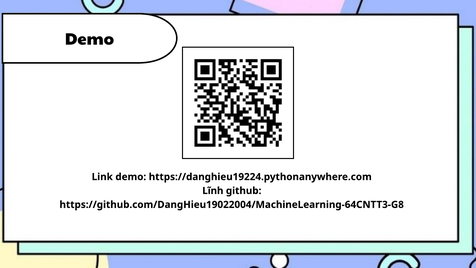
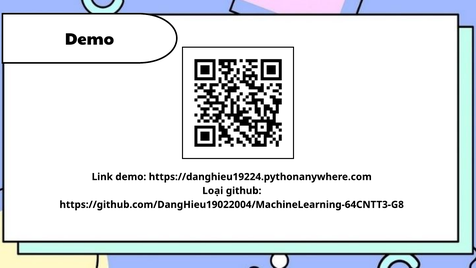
Lĩnh: Lĩnh -> Loại (213, 191)
